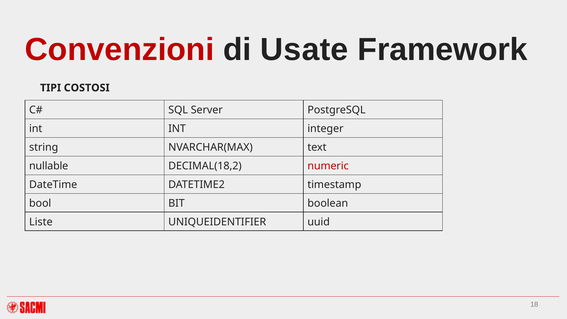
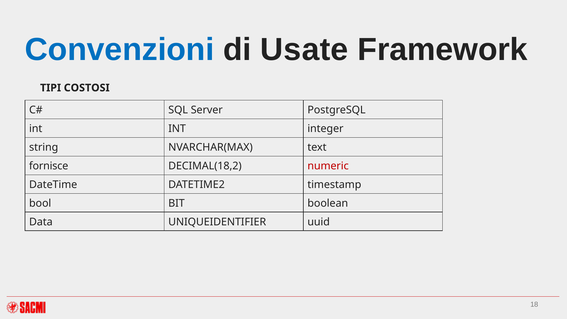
Convenzioni colour: red -> blue (120, 50)
nullable: nullable -> fornisce (49, 166)
Liste: Liste -> Data (41, 222)
